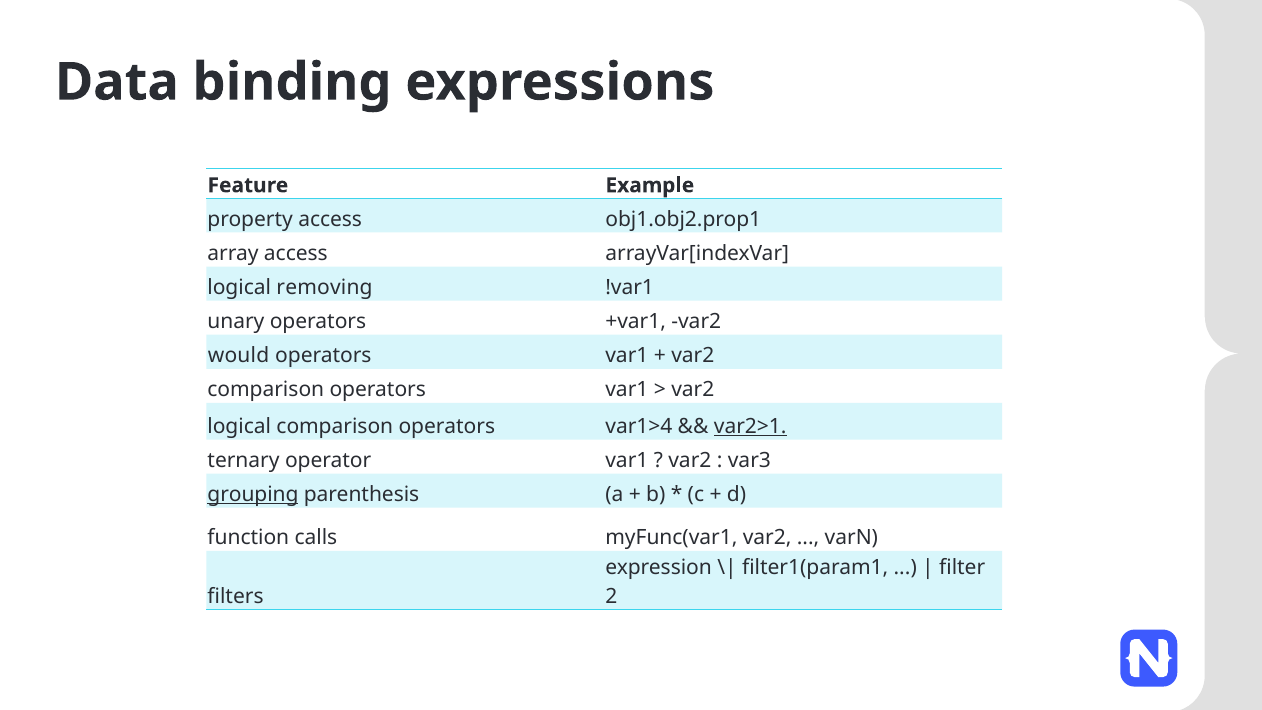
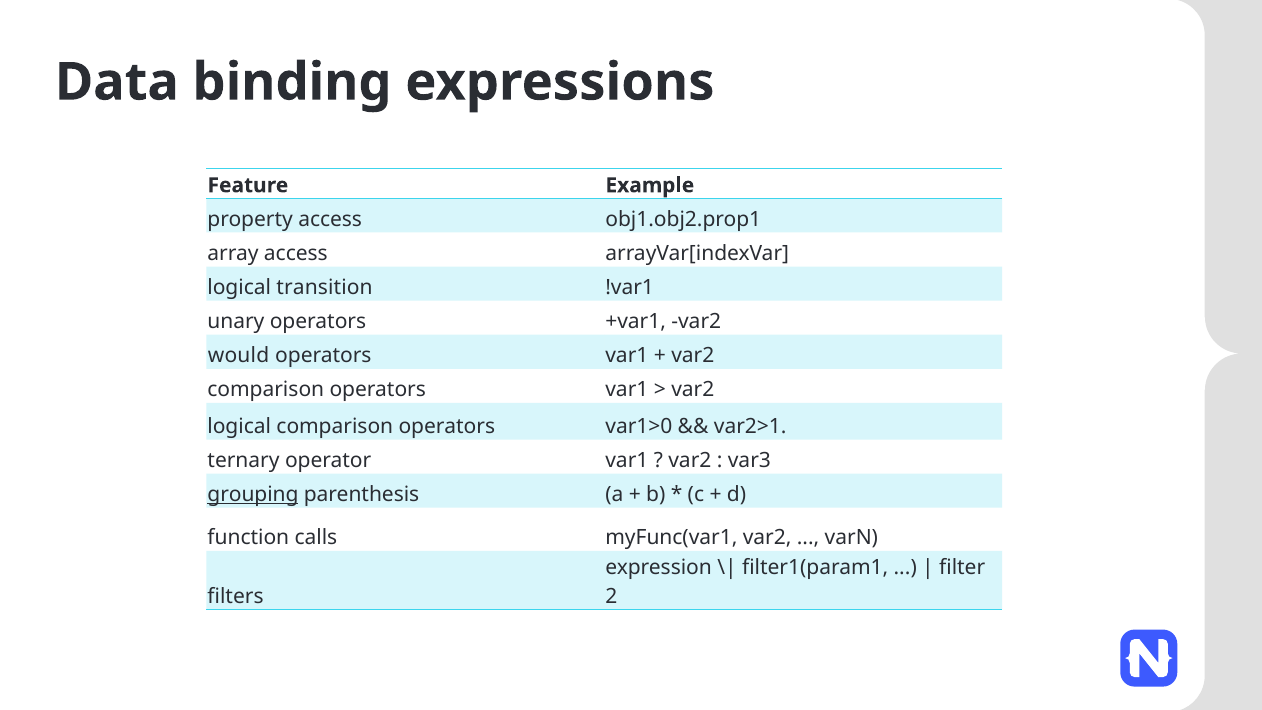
removing: removing -> transition (325, 287)
var1>4: var1>4 -> var1>0 (639, 426)
var2>1 underline: present -> none (750, 426)
